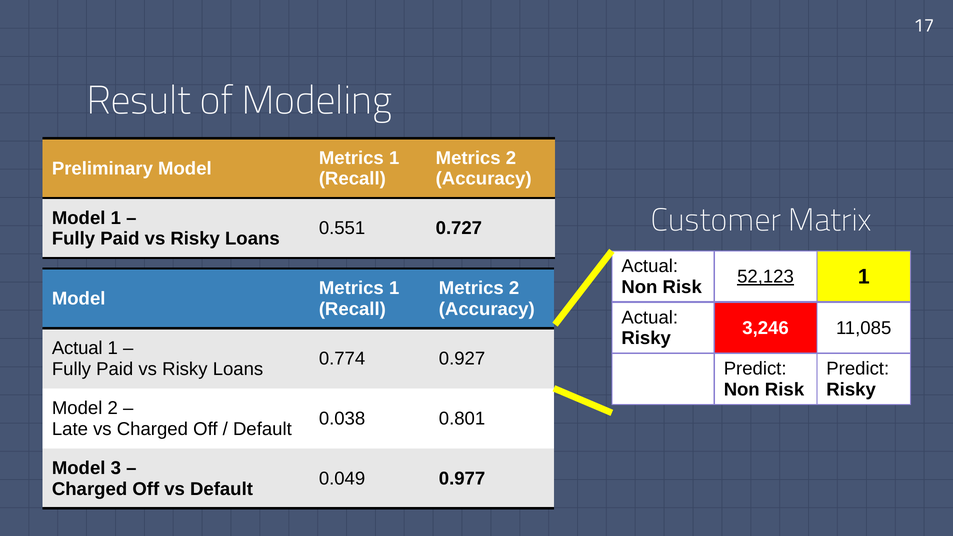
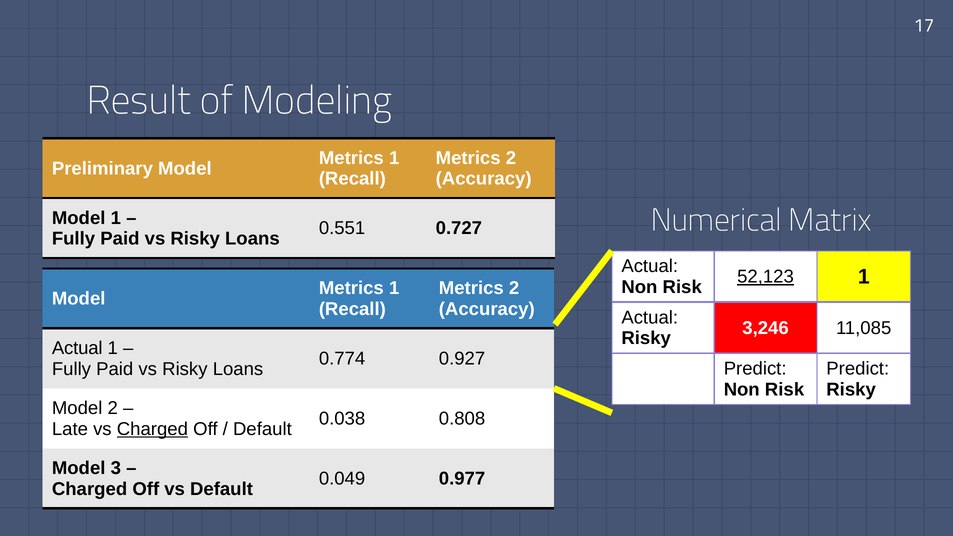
Customer: Customer -> Numerical (716, 220)
0.801: 0.801 -> 0.808 (462, 419)
Charged underline: none -> present (152, 429)
